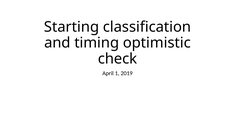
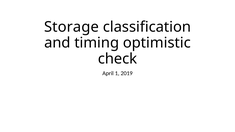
Starting: Starting -> Storage (71, 27)
